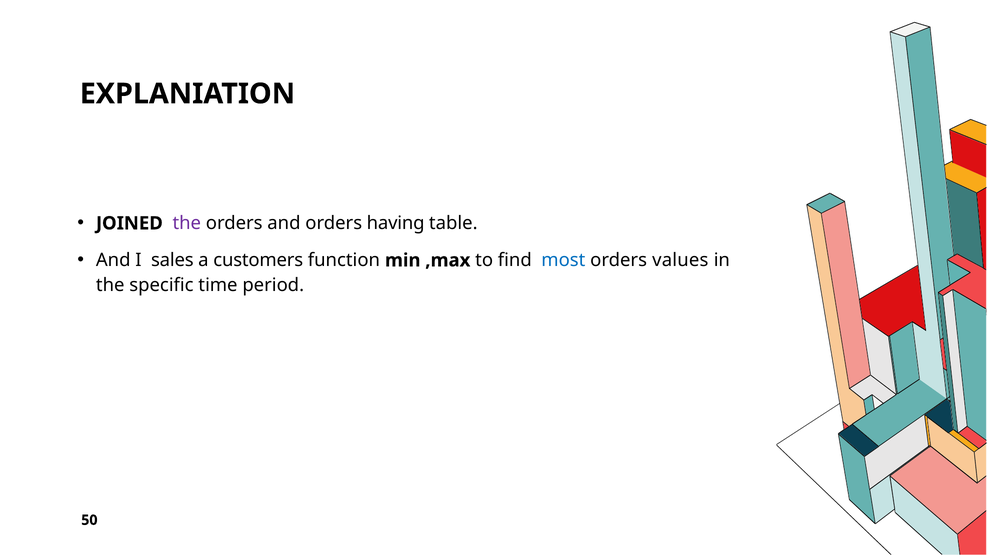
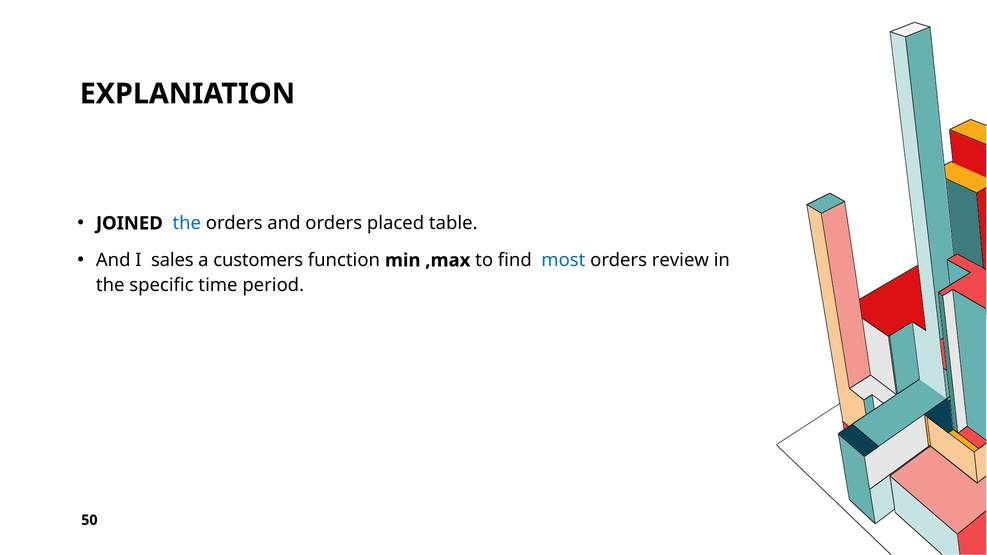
the colour: purple -> blue (187, 223)
having: having -> placed (396, 223)
values: values -> review (680, 260)
